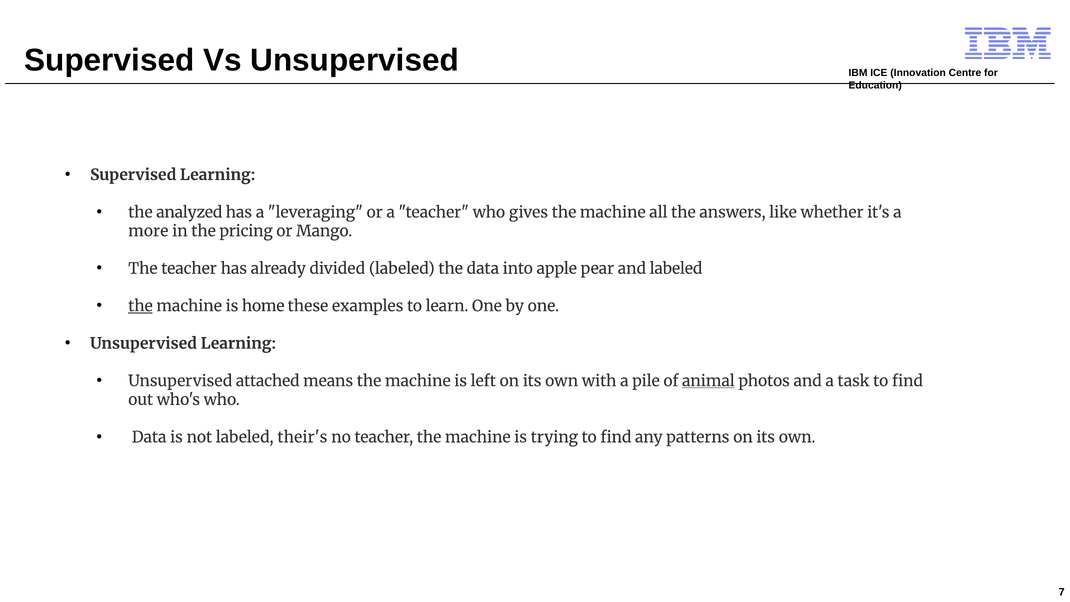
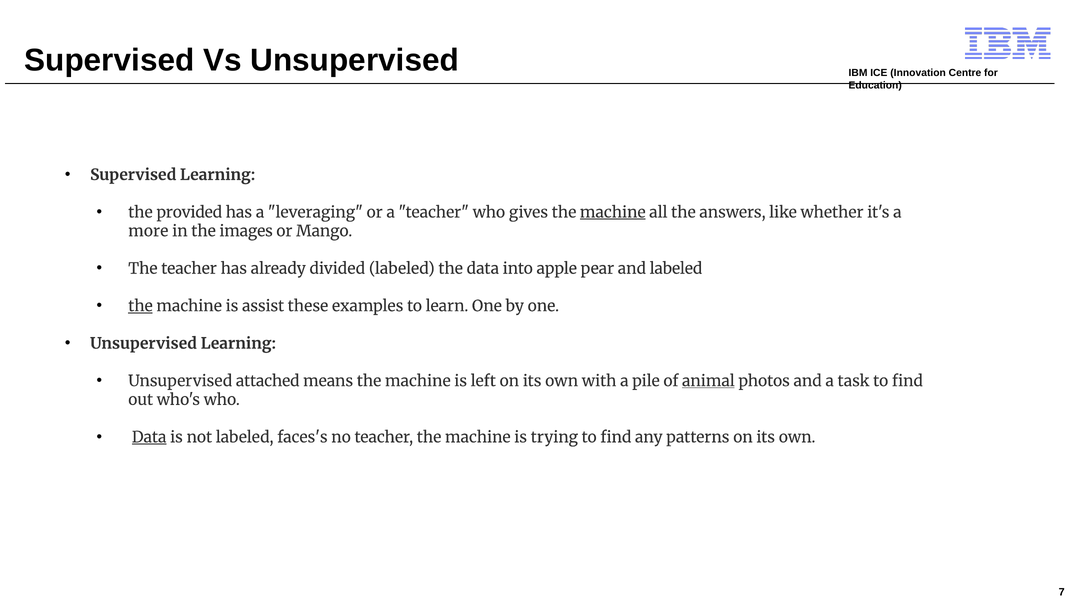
analyzed: analyzed -> provided (189, 212)
machine underline: none -> present (613, 212)
pricing: pricing -> images (246, 231)
home: home -> assist (263, 306)
Data underline: none -> present (149, 437)
their's: their's -> faces's (302, 437)
